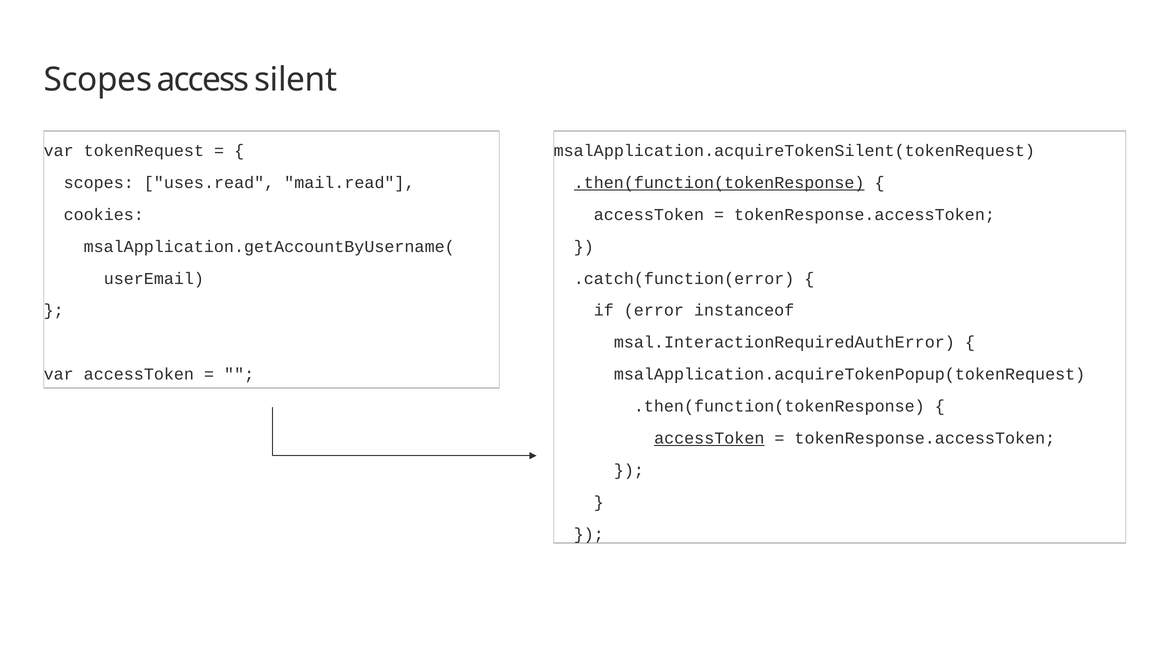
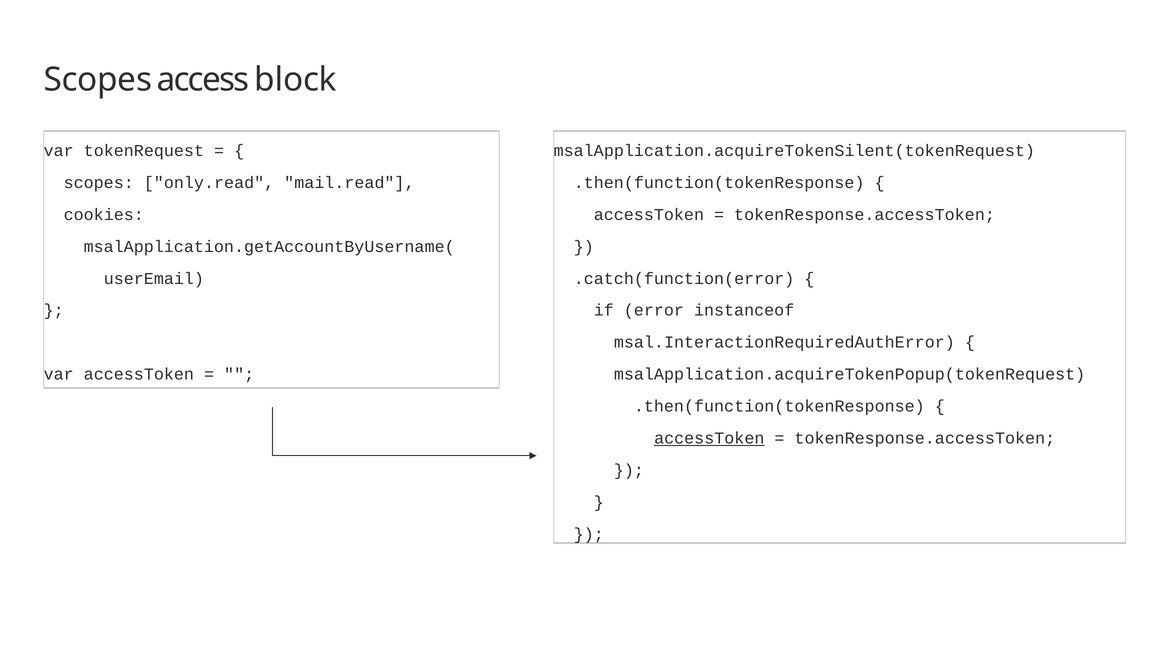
silent: silent -> block (296, 80)
uses.read: uses.read -> only.read (209, 183)
.then(function(tokenResponse underline: present -> none (719, 183)
